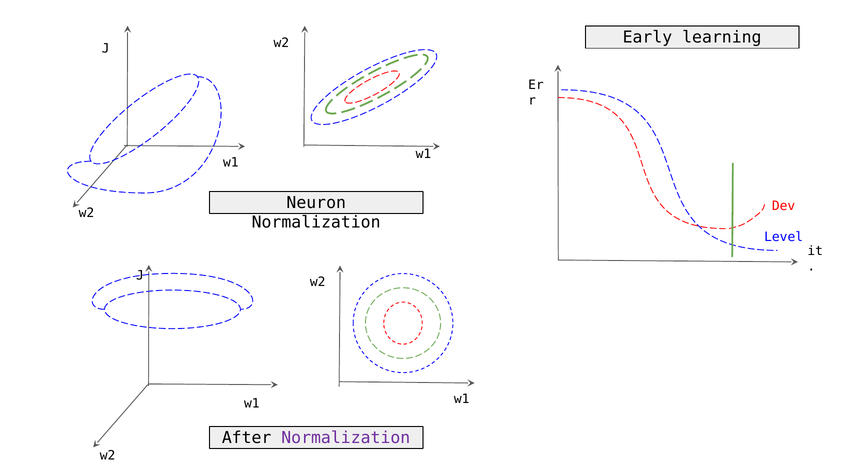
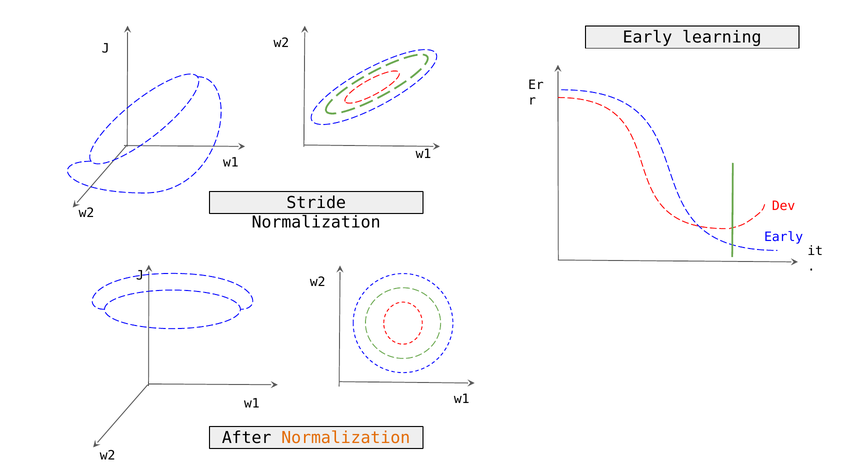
Neuron: Neuron -> Stride (316, 203)
Level: Level -> Early (784, 237)
Normalization colour: purple -> orange (346, 437)
